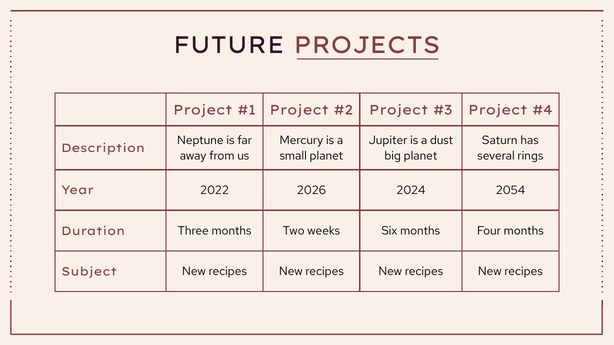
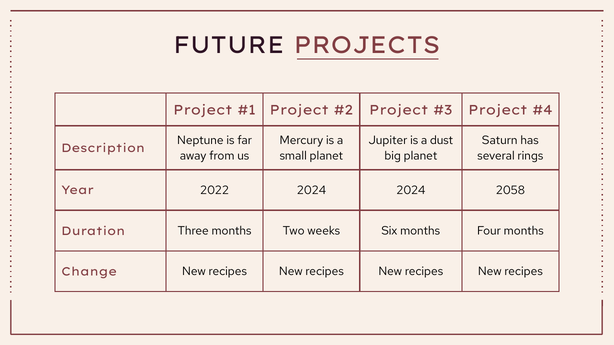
2022 2026: 2026 -> 2024 (311, 191)
2054: 2054 -> 2058 (510, 191)
Subject: Subject -> Change (89, 272)
